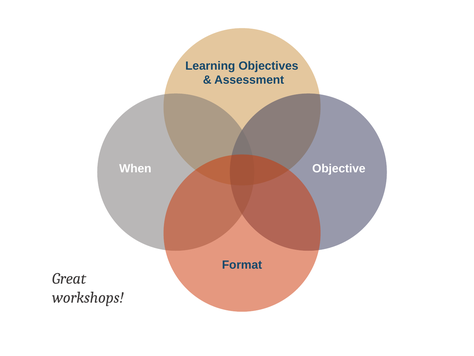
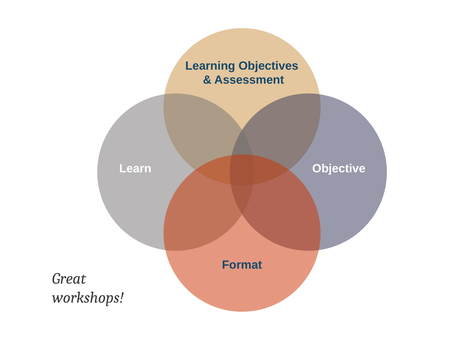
When: When -> Learn (135, 169)
